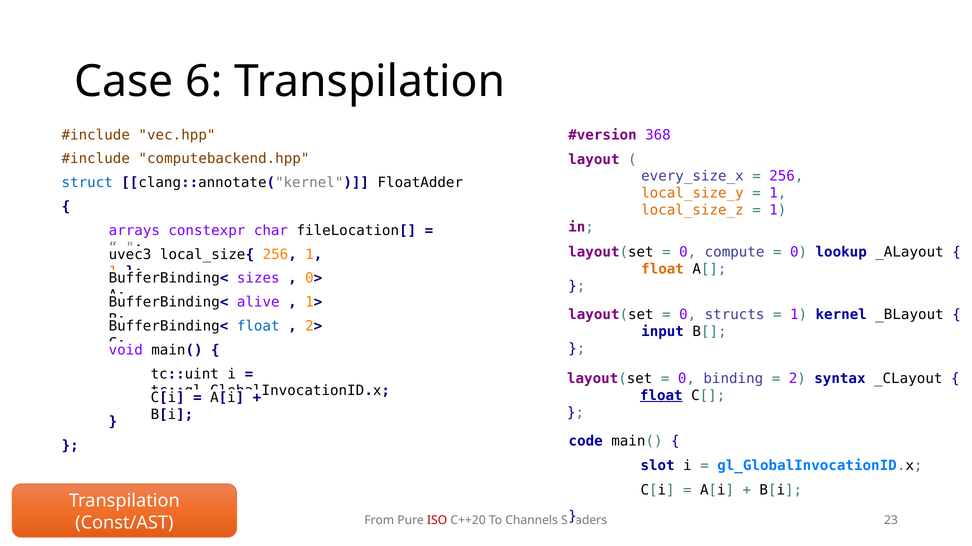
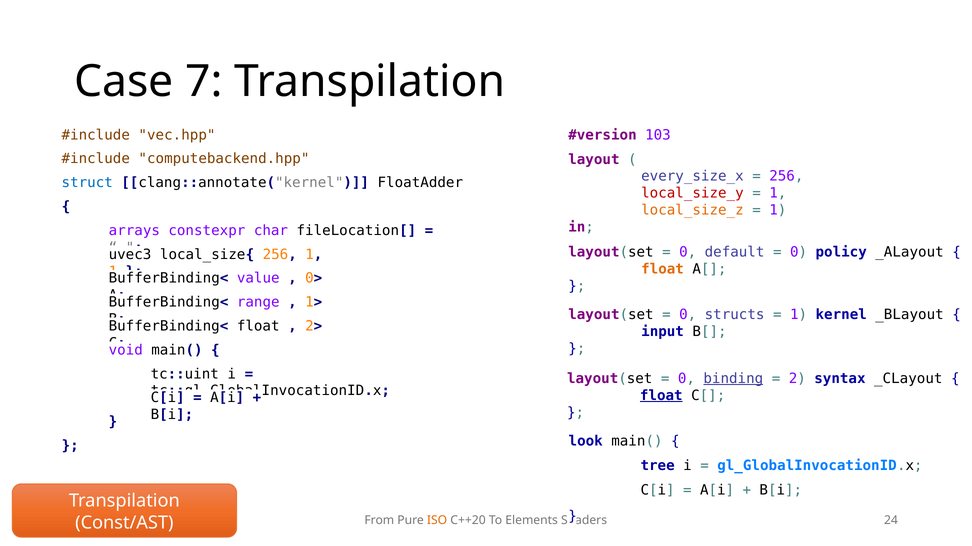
6: 6 -> 7 (204, 82)
368: 368 -> 103 (658, 135)
local_size_y colour: orange -> red (692, 194)
compute: compute -> default (735, 252)
lookup: lookup -> policy (841, 252)
sizes: sizes -> value (258, 279)
alive: alive -> range (258, 303)
float colour: blue -> black (258, 326)
binding underline: none -> present (733, 379)
code: code -> look (586, 441)
slot: slot -> tree (658, 466)
ISO colour: red -> orange (437, 521)
Channels: Channels -> Elements (532, 521)
23: 23 -> 24 (891, 521)
